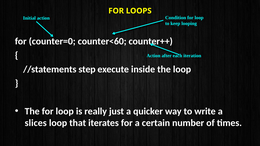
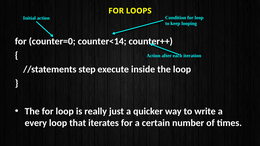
counter<60: counter<60 -> counter<14 (102, 41)
slices: slices -> every (36, 123)
